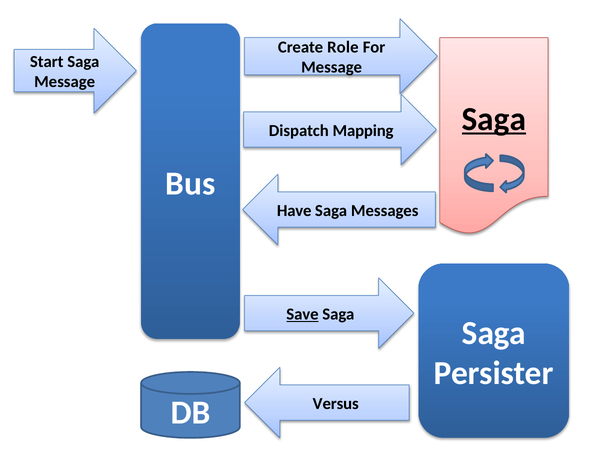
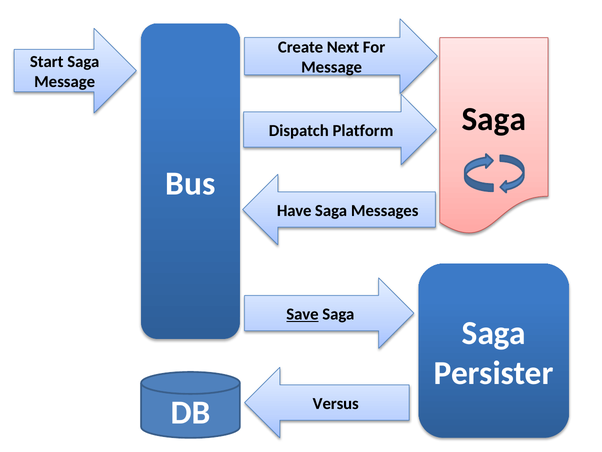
Role: Role -> Next (343, 47)
Saga underline: present -> none (494, 119)
Mapping: Mapping -> Platform (363, 130)
